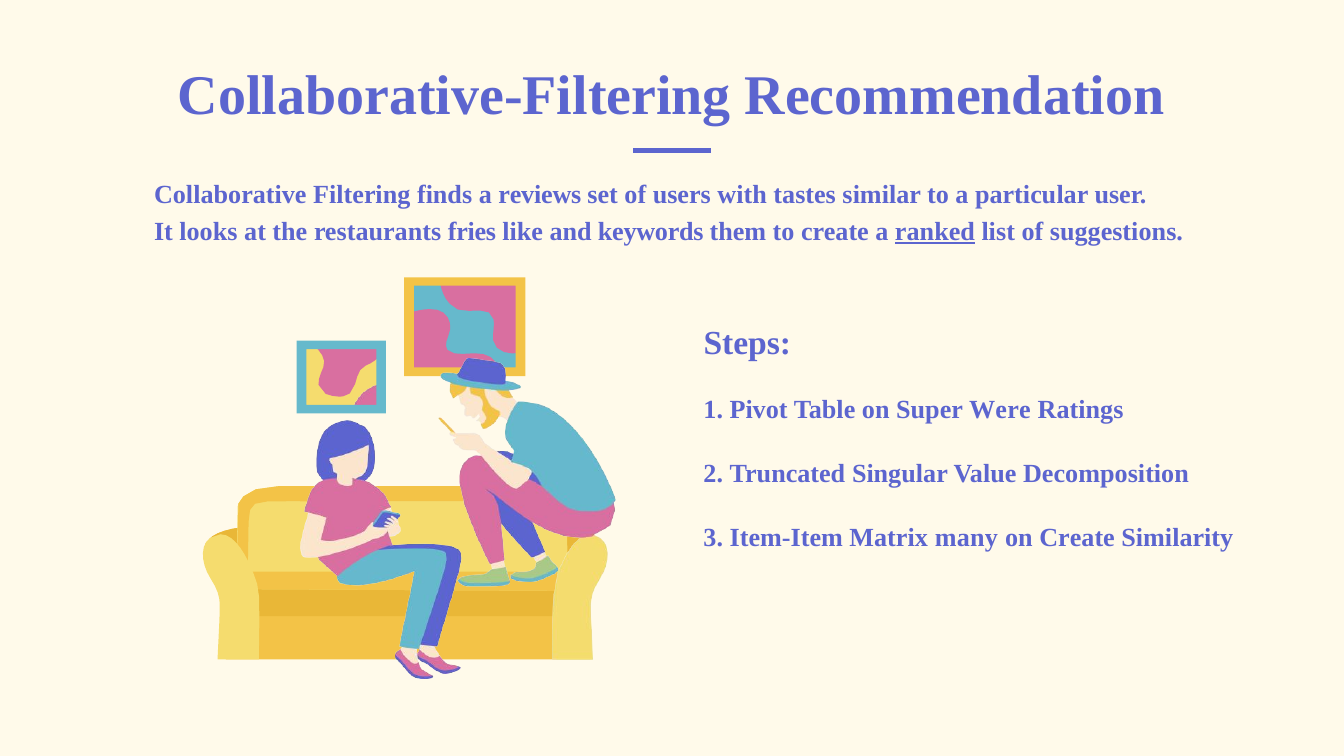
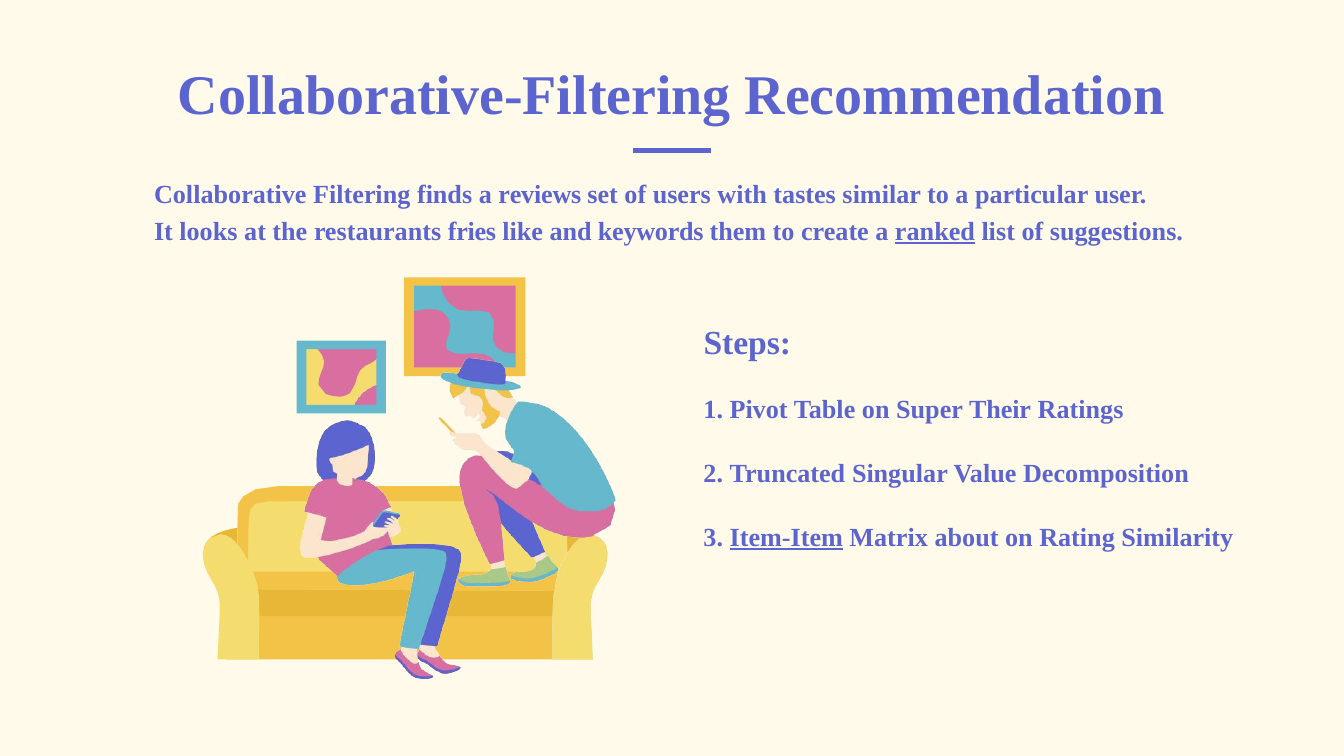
Were: Were -> Their (1000, 410)
Item-Item underline: none -> present (786, 538)
many: many -> about (967, 538)
on Create: Create -> Rating (1077, 538)
